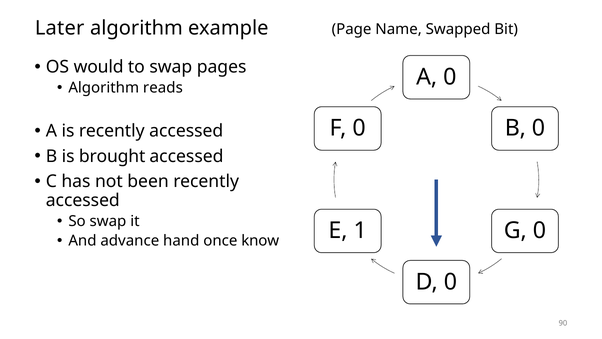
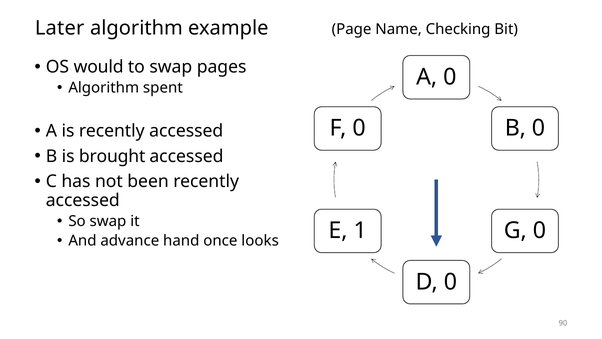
Swapped: Swapped -> Checking (458, 29)
reads: reads -> spent (163, 88)
know: know -> looks (260, 241)
